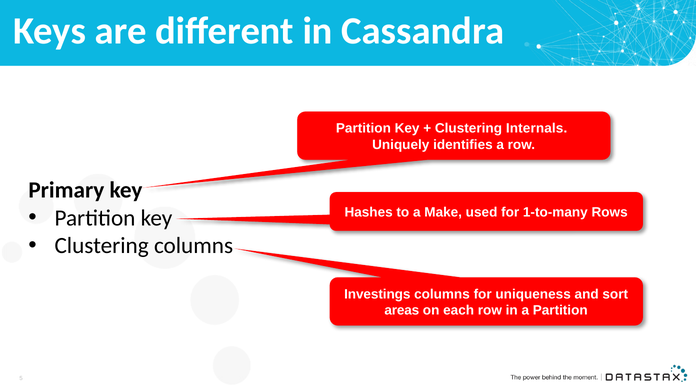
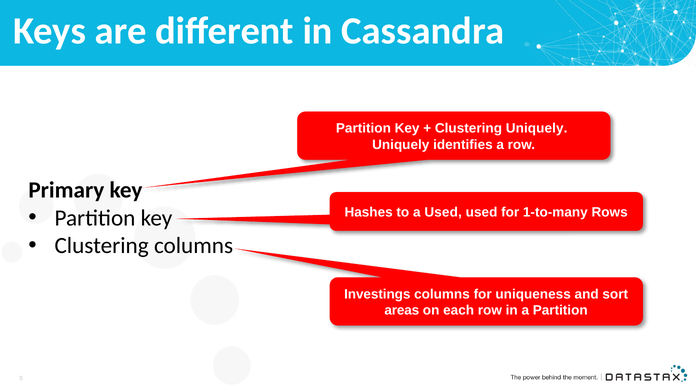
Clustering Internals: Internals -> Uniquely (537, 129)
a Make: Make -> Used (443, 213)
